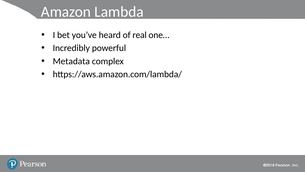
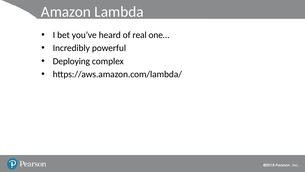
Metadata: Metadata -> Deploying (71, 61)
